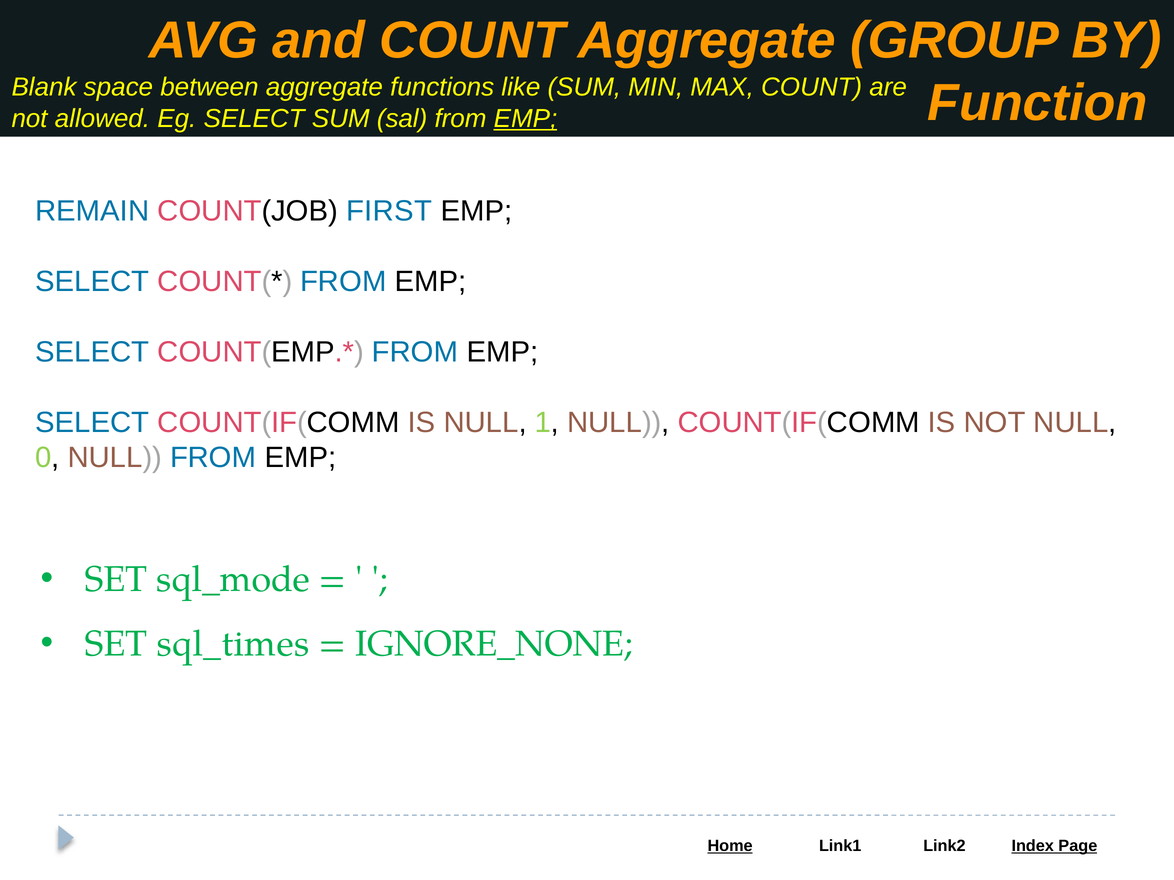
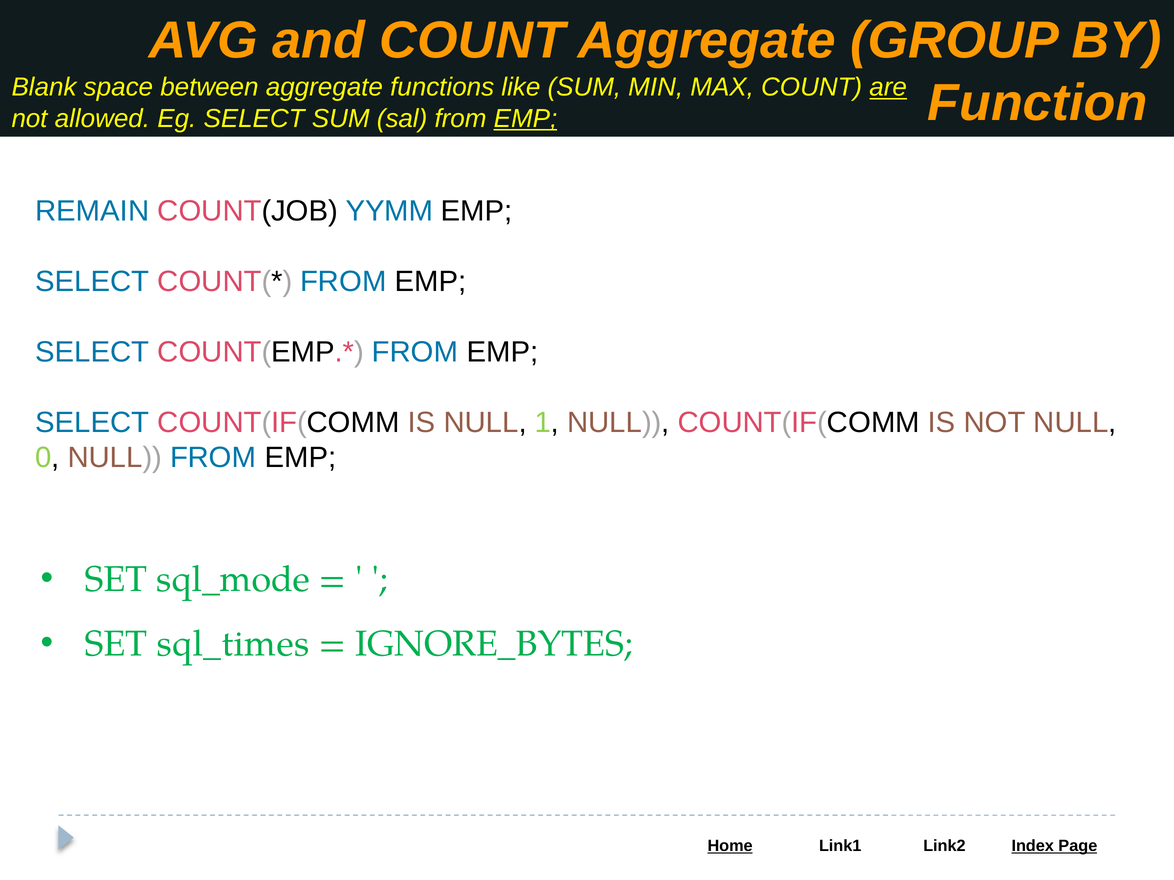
are underline: none -> present (888, 87)
FIRST: FIRST -> YYMM (389, 211)
IGNORE_NONE: IGNORE_NONE -> IGNORE_BYTES (494, 644)
